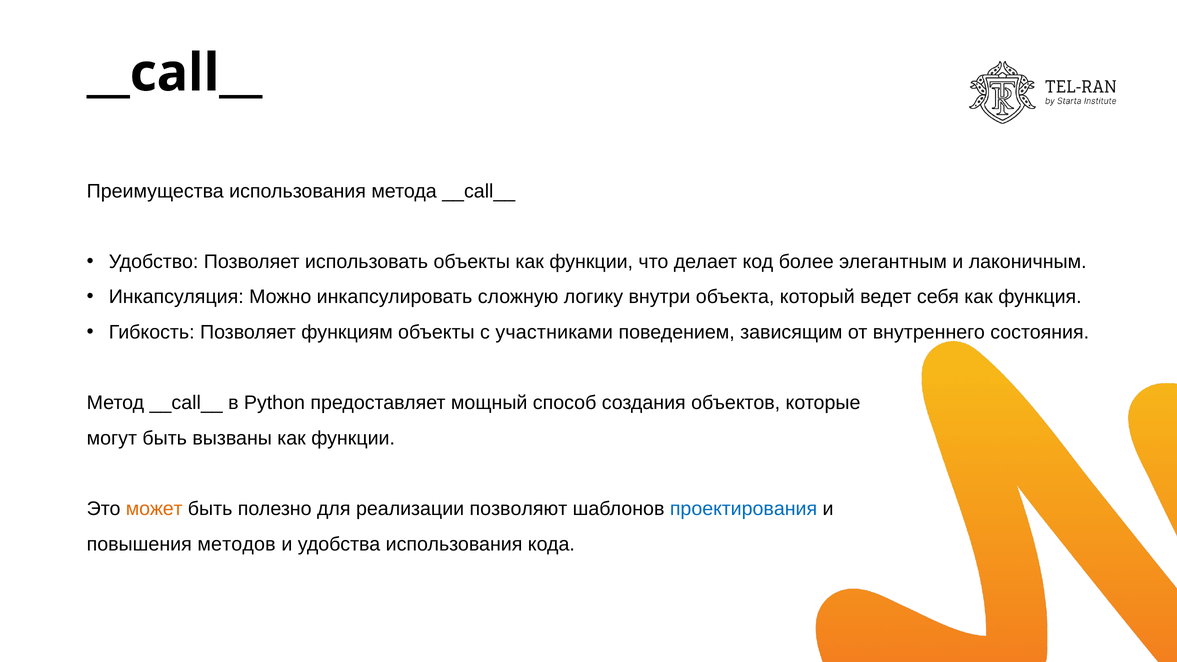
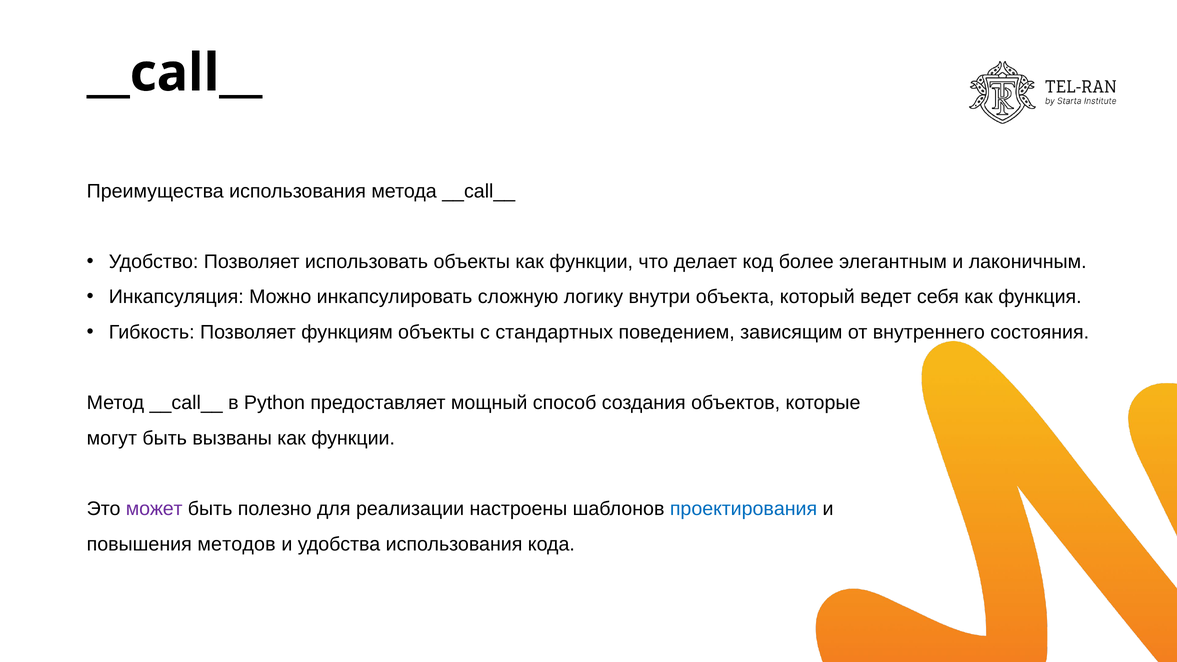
участниками: участниками -> стандартных (554, 332)
может colour: orange -> purple (154, 509)
позволяют: позволяют -> настроены (518, 509)
